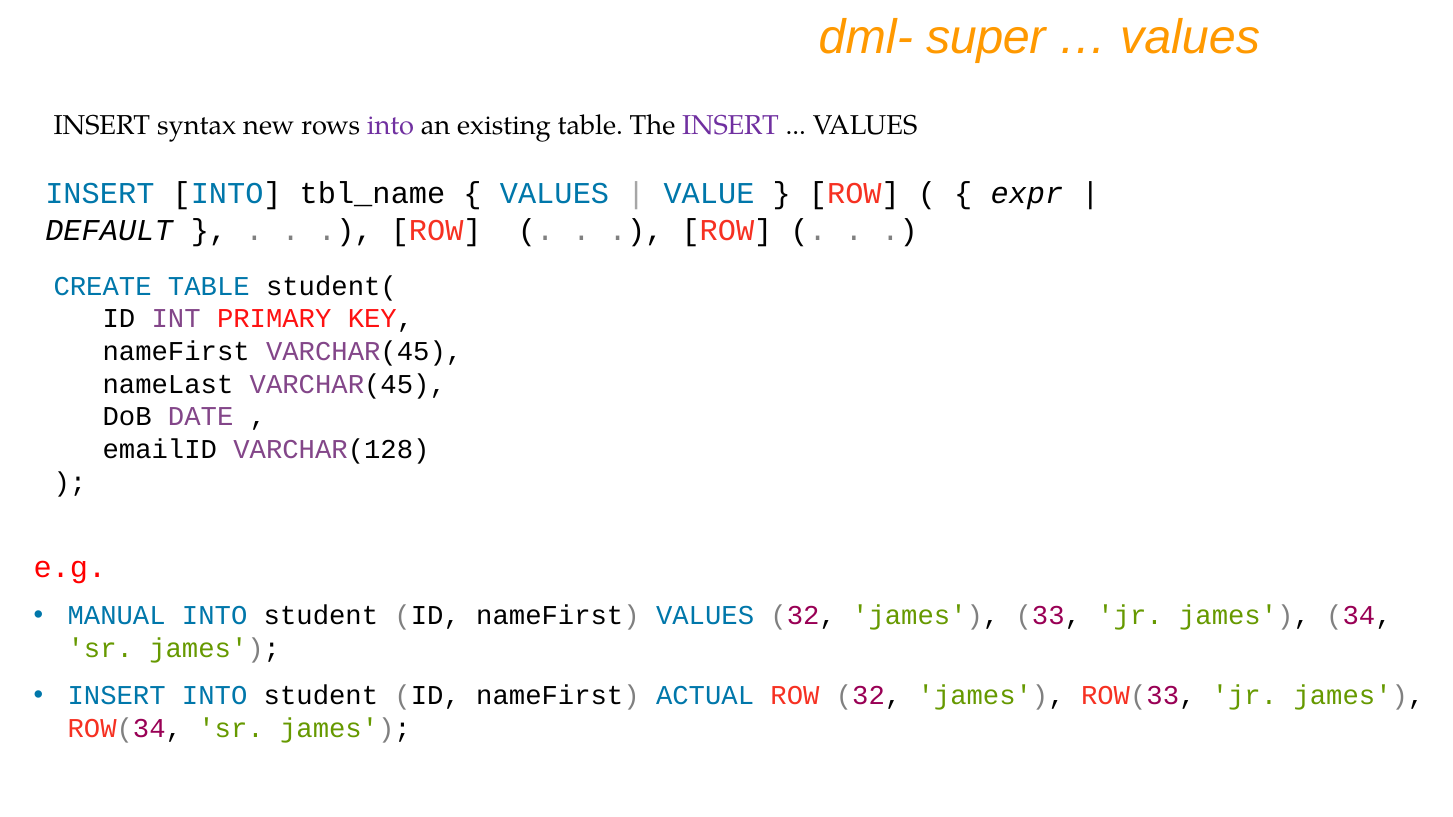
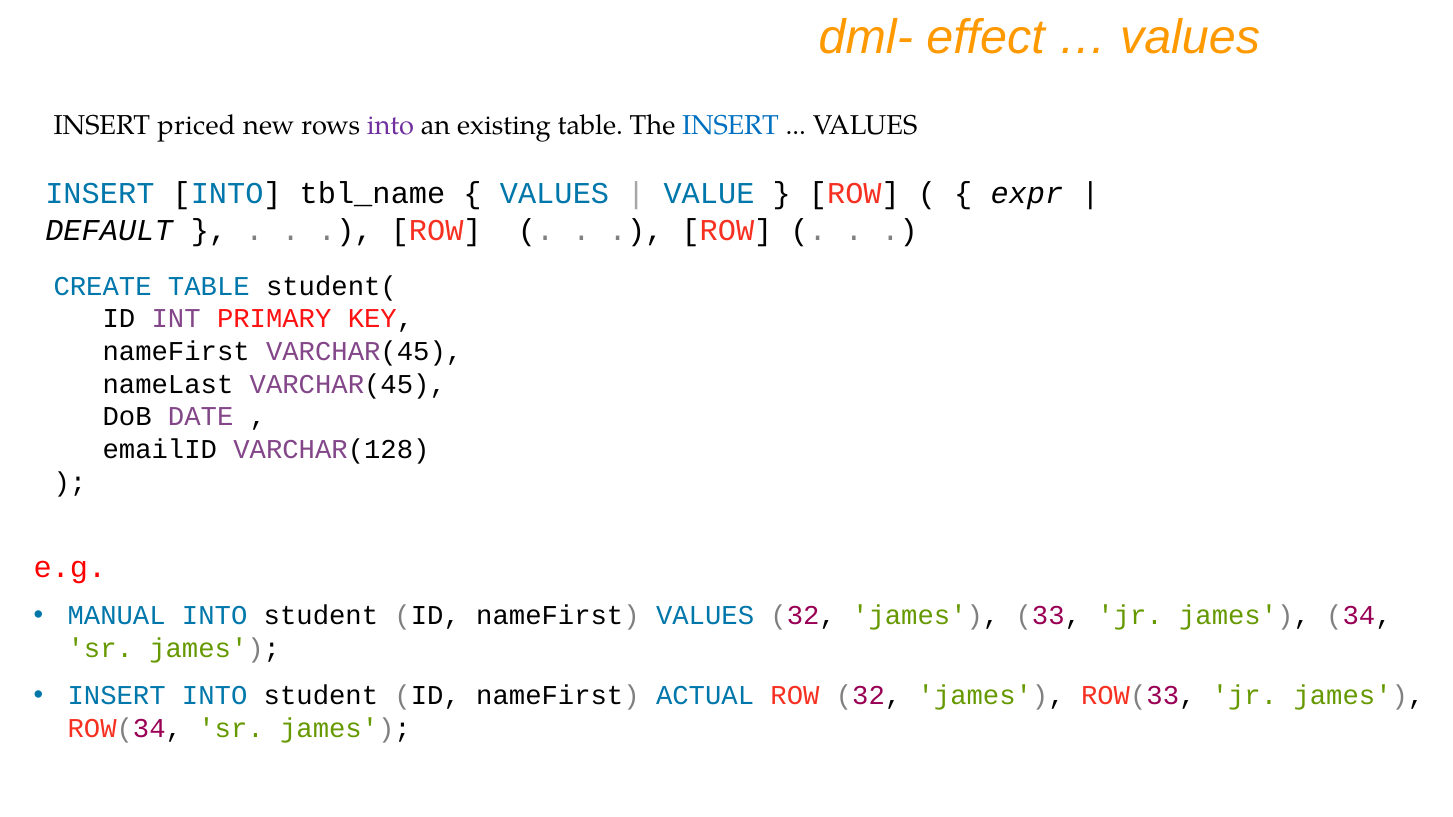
super: super -> effect (986, 38)
syntax: syntax -> priced (197, 125)
INSERT colour: purple -> blue (730, 125)
